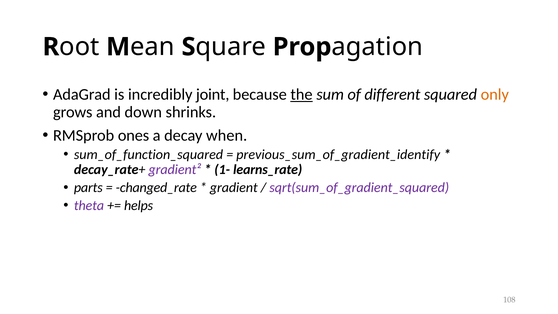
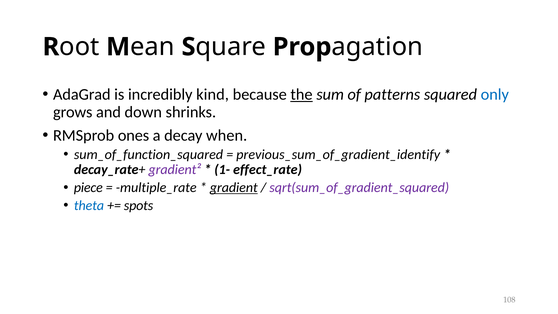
joint: joint -> kind (213, 94)
different: different -> patterns (392, 94)
only colour: orange -> blue (495, 94)
learns_rate: learns_rate -> effect_rate (268, 170)
parts: parts -> piece (88, 188)
changed_rate: changed_rate -> multiple_rate (156, 188)
gradient underline: none -> present (234, 188)
theta colour: purple -> blue (89, 206)
helps: helps -> spots (139, 206)
